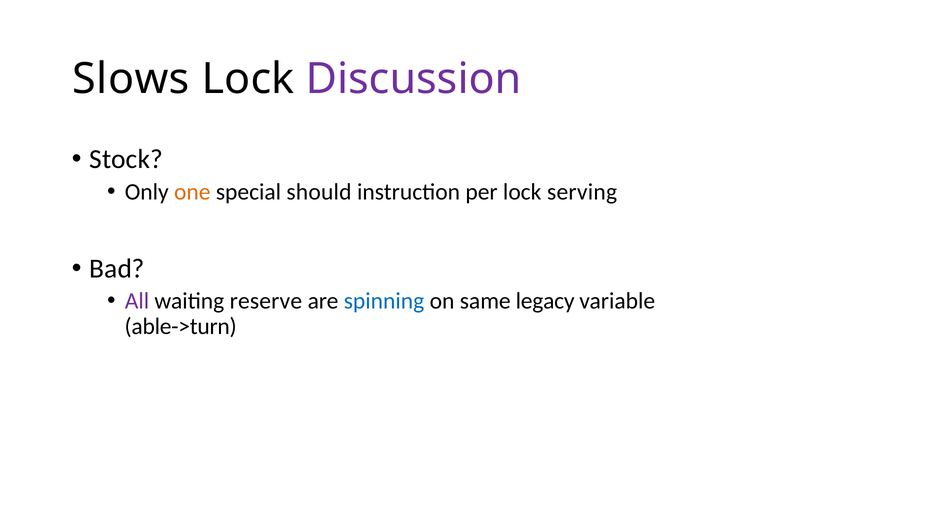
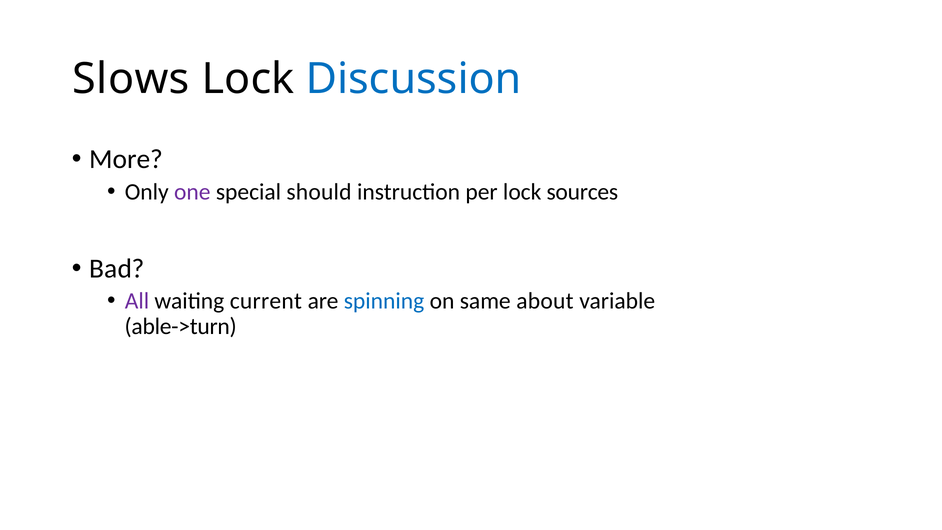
Discussion colour: purple -> blue (414, 79)
Stock: Stock -> More (126, 159)
one colour: orange -> purple (192, 192)
serving: serving -> sources (582, 192)
reserve: reserve -> current (266, 301)
legacy: legacy -> about (545, 301)
